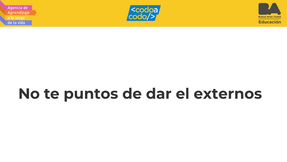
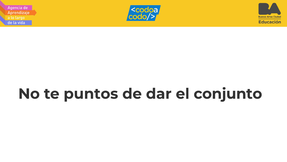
externos: externos -> conjunto (228, 94)
